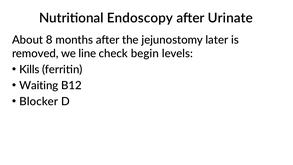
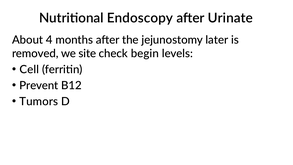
8: 8 -> 4 (49, 40)
line: line -> site (87, 54)
Kills: Kills -> Cell (29, 70)
Waiting: Waiting -> Prevent (39, 85)
Blocker: Blocker -> Tumors (39, 101)
